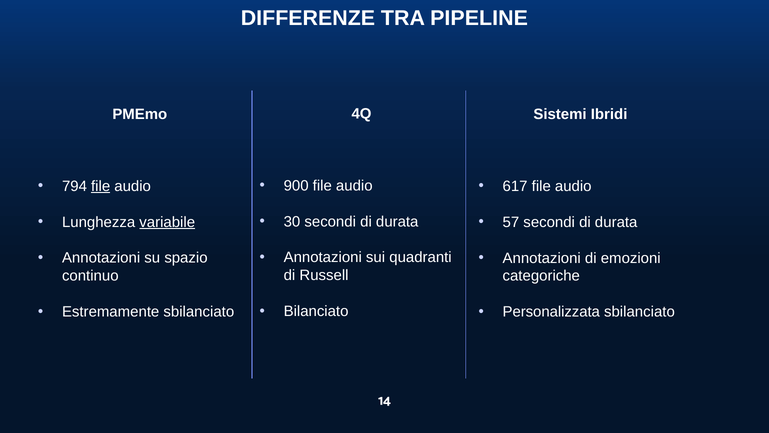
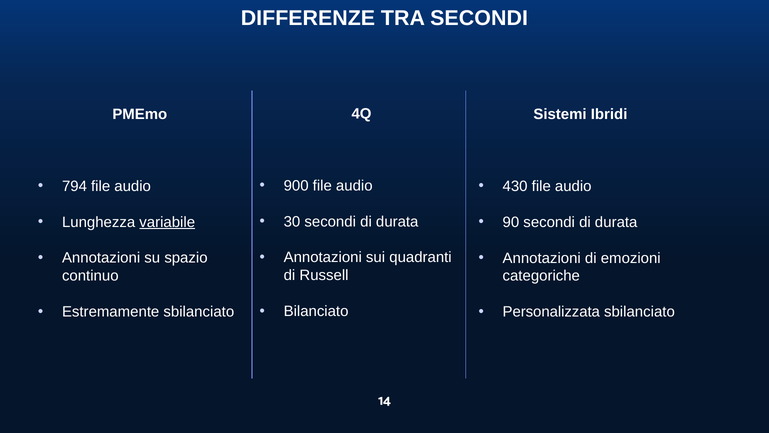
TRA PIPELINE: PIPELINE -> SECONDI (479, 18)
file underline: present -> none (101, 186)
617: 617 -> 430 (515, 186)
57: 57 -> 90 (511, 222)
